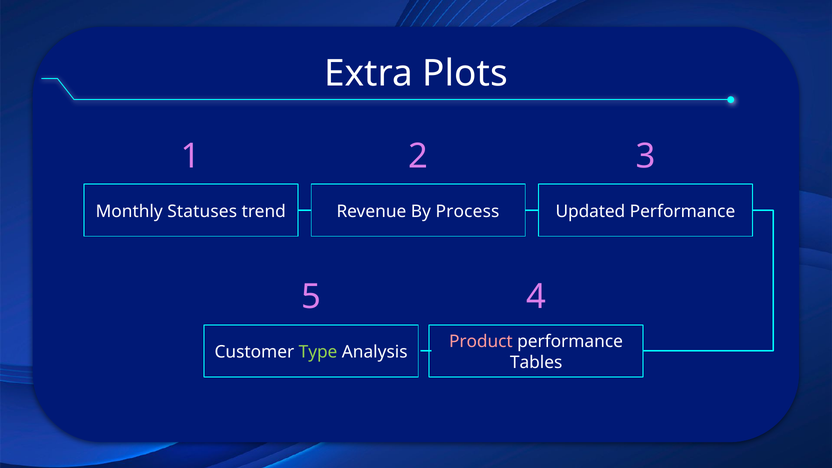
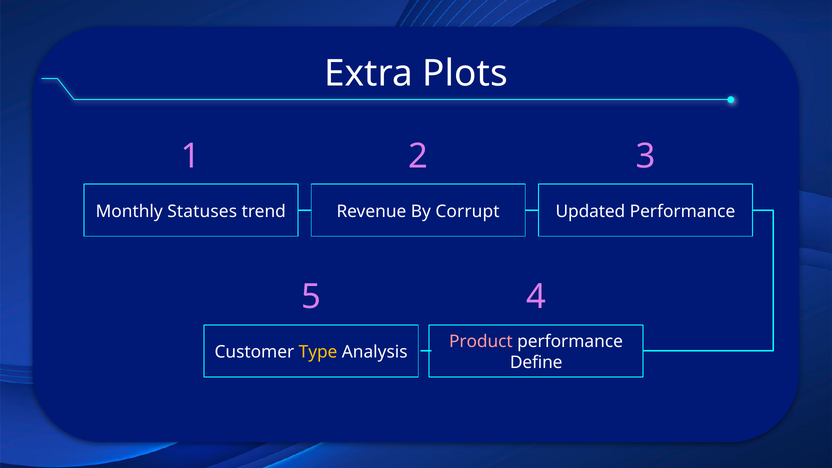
Process: Process -> Corrupt (468, 211)
Type colour: light green -> yellow (318, 352)
Tables: Tables -> Define (536, 362)
